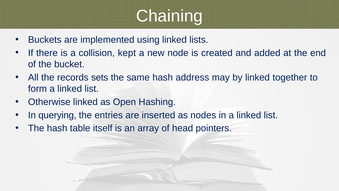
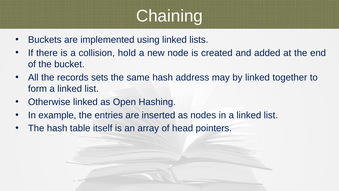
kept: kept -> hold (127, 53)
querying: querying -> example (57, 115)
